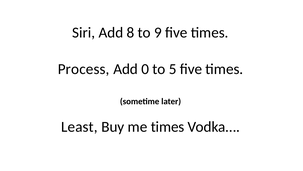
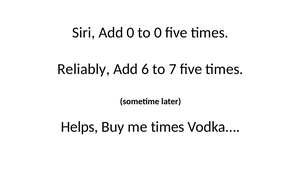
Add 8: 8 -> 0 (130, 33)
to 9: 9 -> 0 (158, 33)
Process: Process -> Reliably (84, 69)
0: 0 -> 6 (145, 69)
5: 5 -> 7 (173, 69)
Least: Least -> Helps (80, 126)
